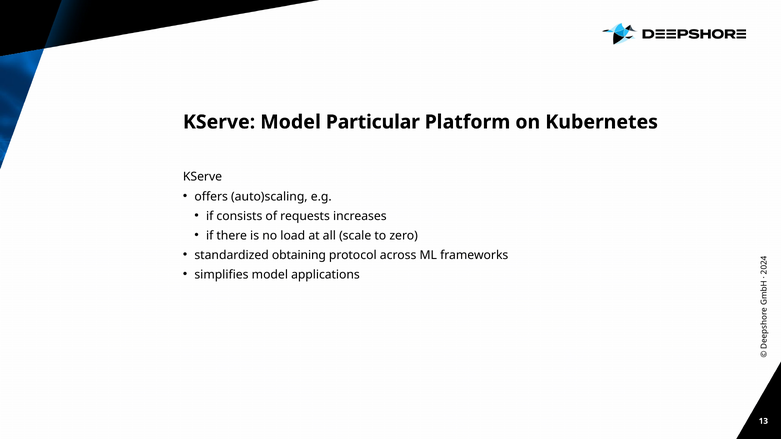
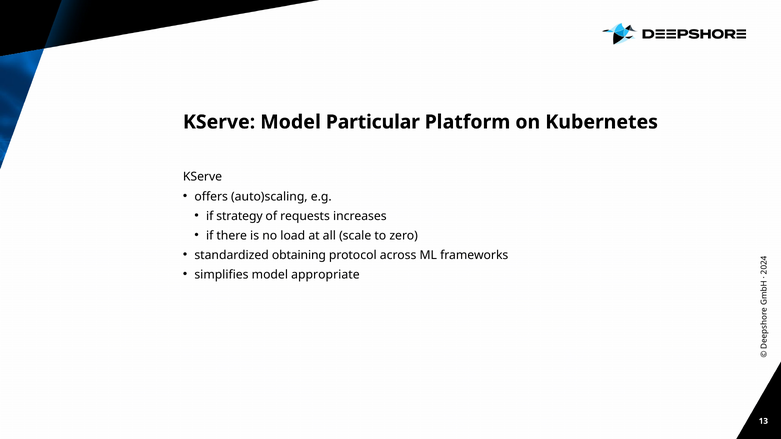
consists: consists -> strategy (239, 216)
applications: applications -> appropriate (325, 275)
